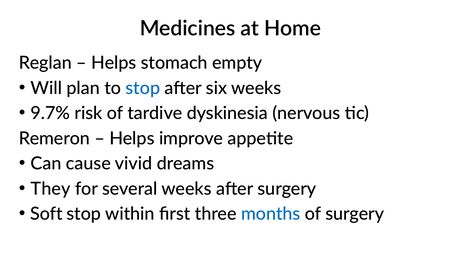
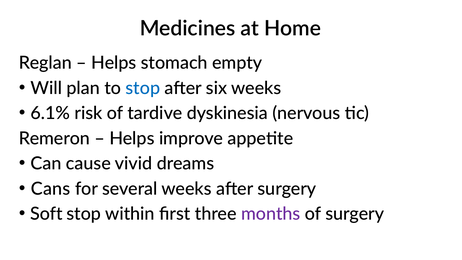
9.7%: 9.7% -> 6.1% (50, 113)
They: They -> Cans (51, 189)
months colour: blue -> purple (271, 214)
